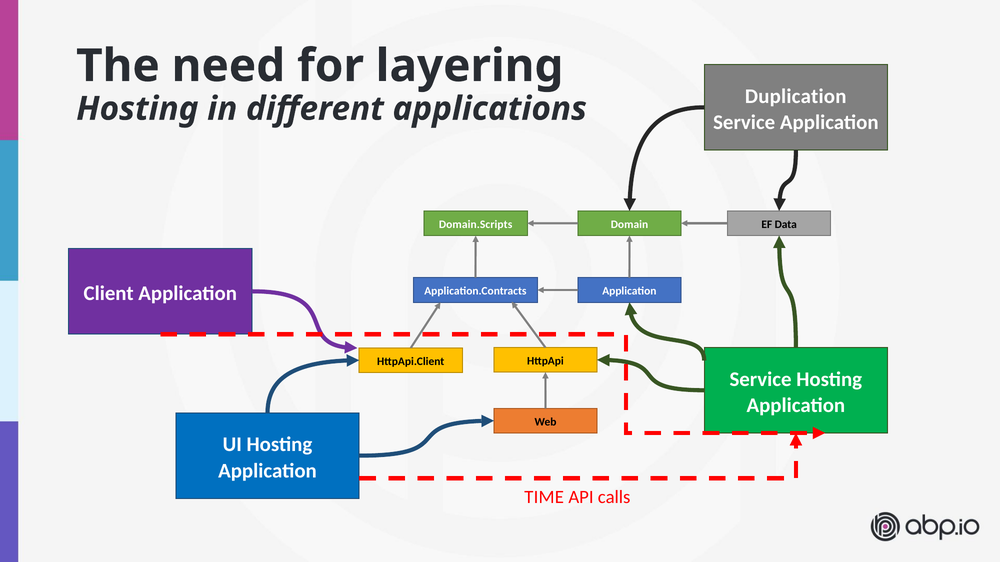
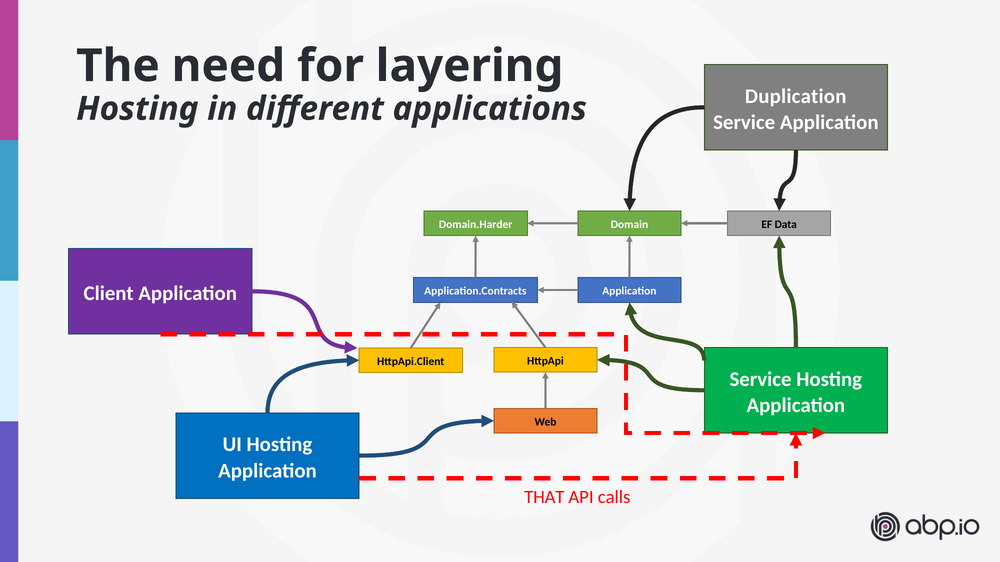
Domain.Scripts: Domain.Scripts -> Domain.Harder (476, 225)
TIME: TIME -> THAT (544, 498)
